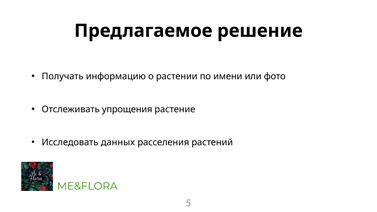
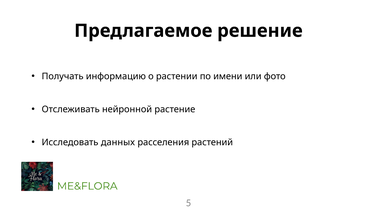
упрощения: упрощения -> нейронной (127, 109)
